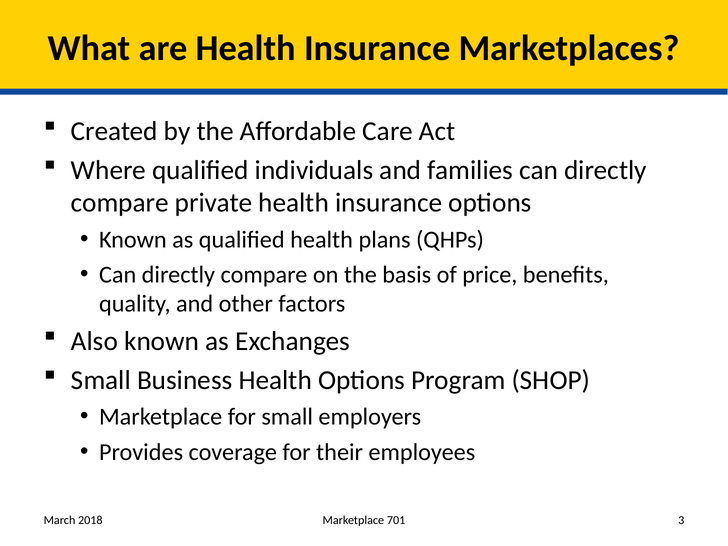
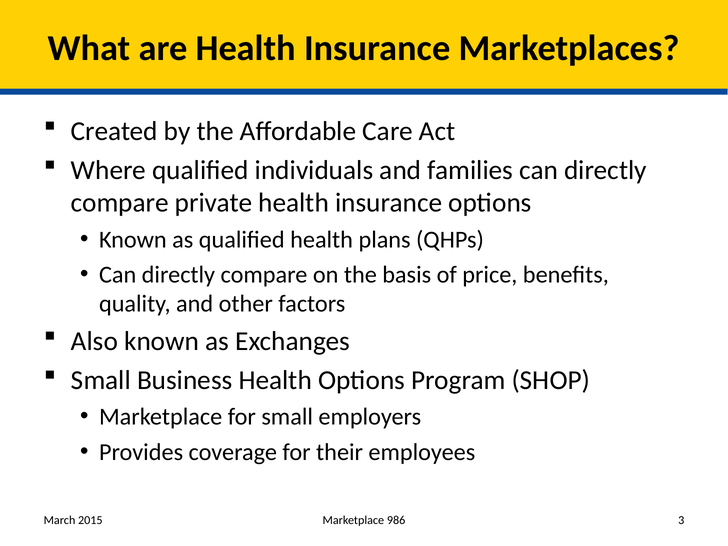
2018: 2018 -> 2015 (90, 520)
701: 701 -> 986 (396, 520)
